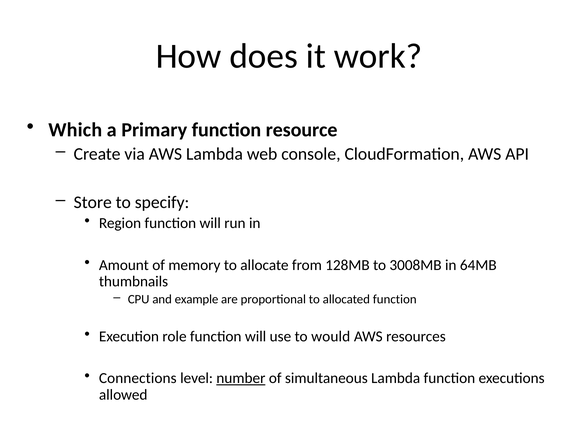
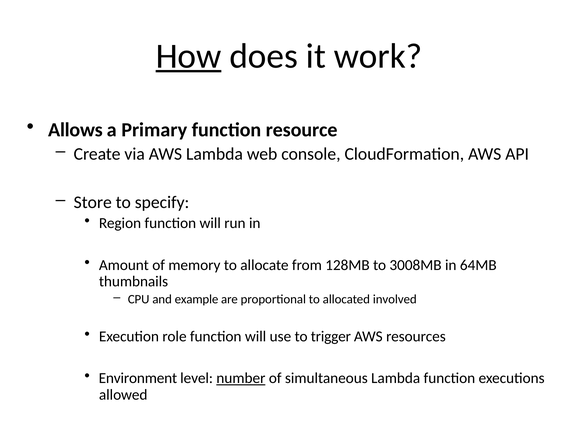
How underline: none -> present (189, 56)
Which: Which -> Allows (75, 130)
allocated function: function -> involved (395, 299)
would: would -> trigger (331, 336)
Connections: Connections -> Environment (138, 378)
